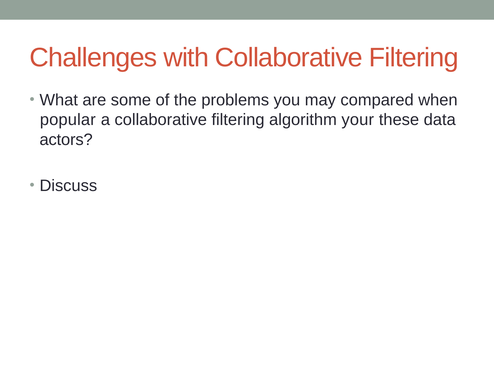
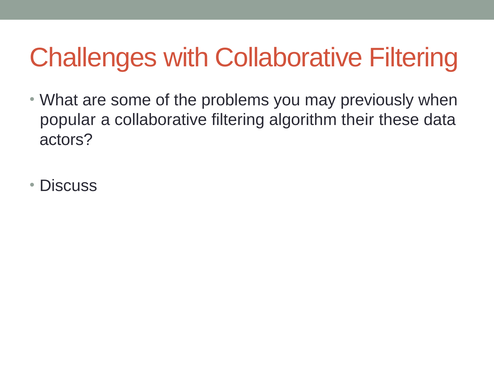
compared: compared -> previously (377, 100)
your: your -> their (358, 120)
